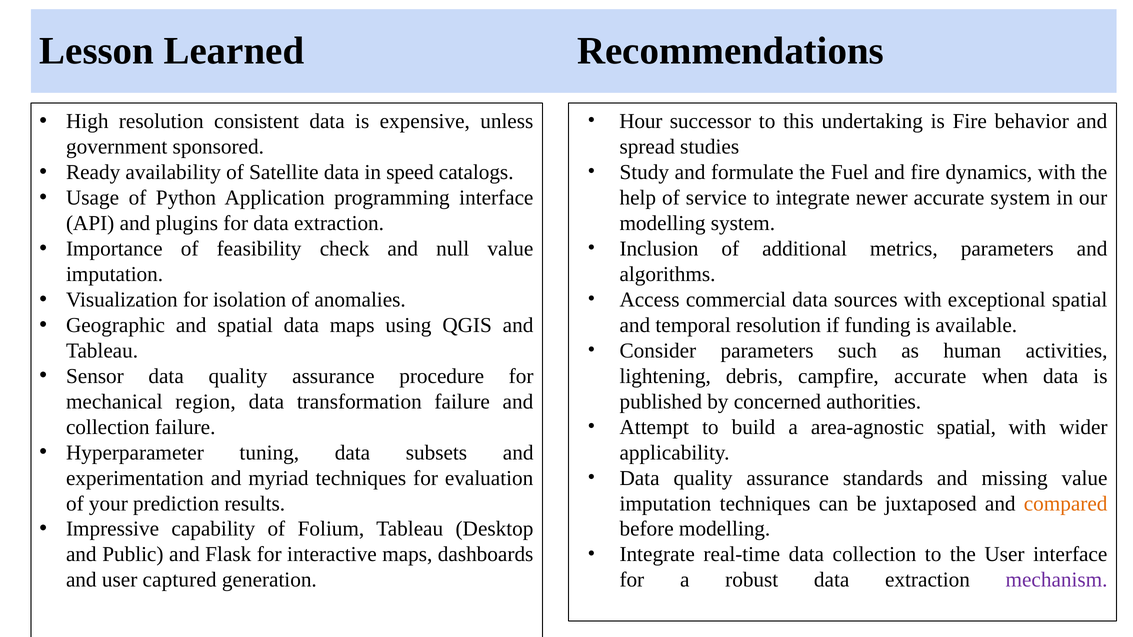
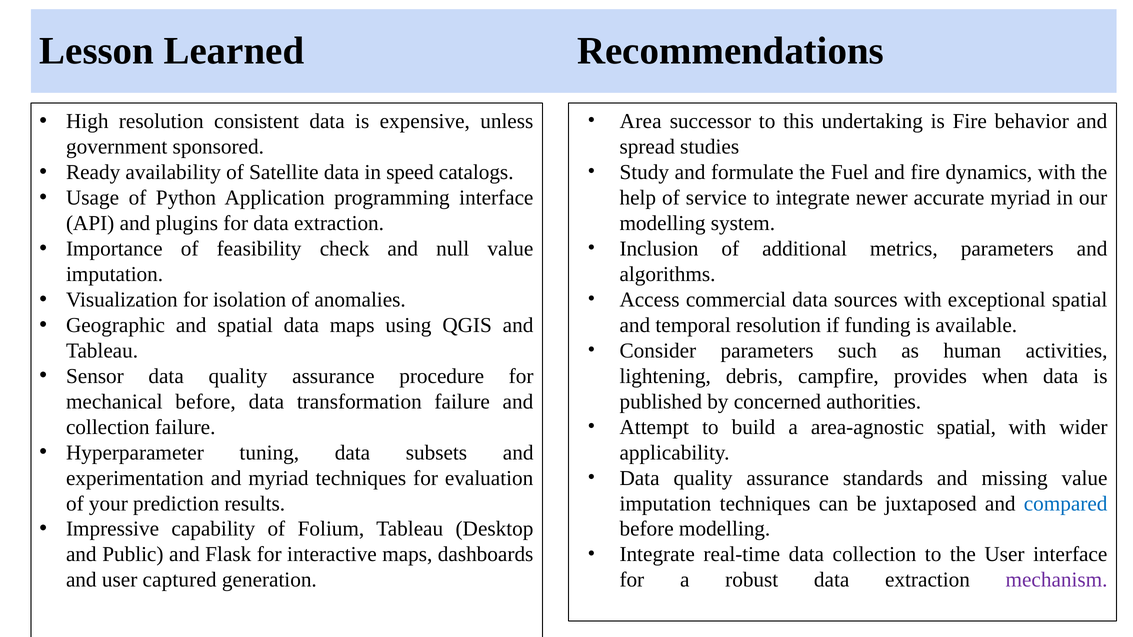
Hour: Hour -> Area (641, 121)
accurate system: system -> myriad (1020, 198)
campfire accurate: accurate -> provides (930, 376)
mechanical region: region -> before (206, 402)
compared colour: orange -> blue (1066, 504)
